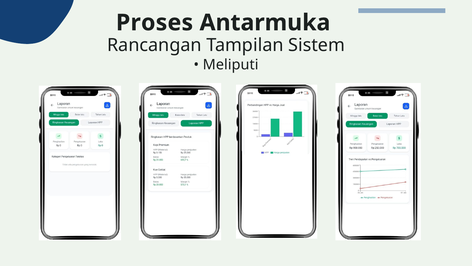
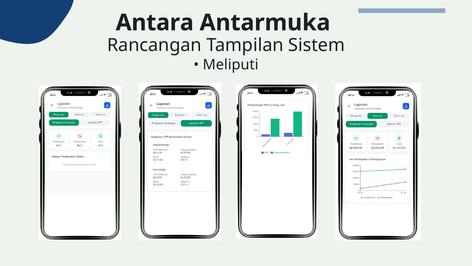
Proses: Proses -> Antara (155, 23)
